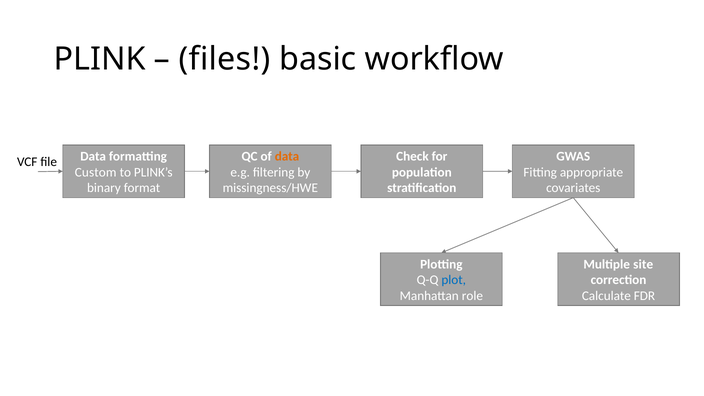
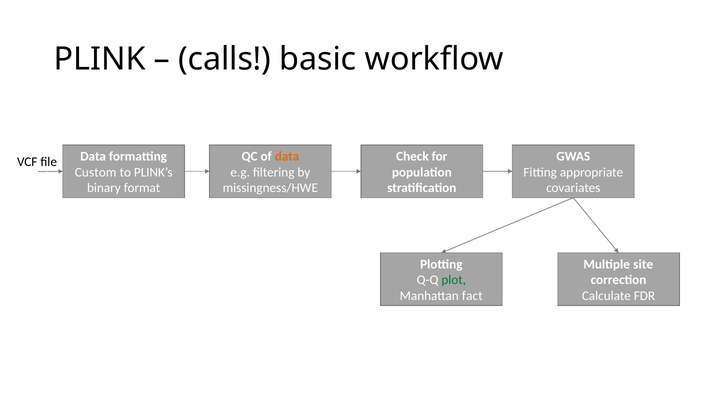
files: files -> calls (225, 59)
plot colour: blue -> green (454, 280)
role: role -> fact (472, 296)
